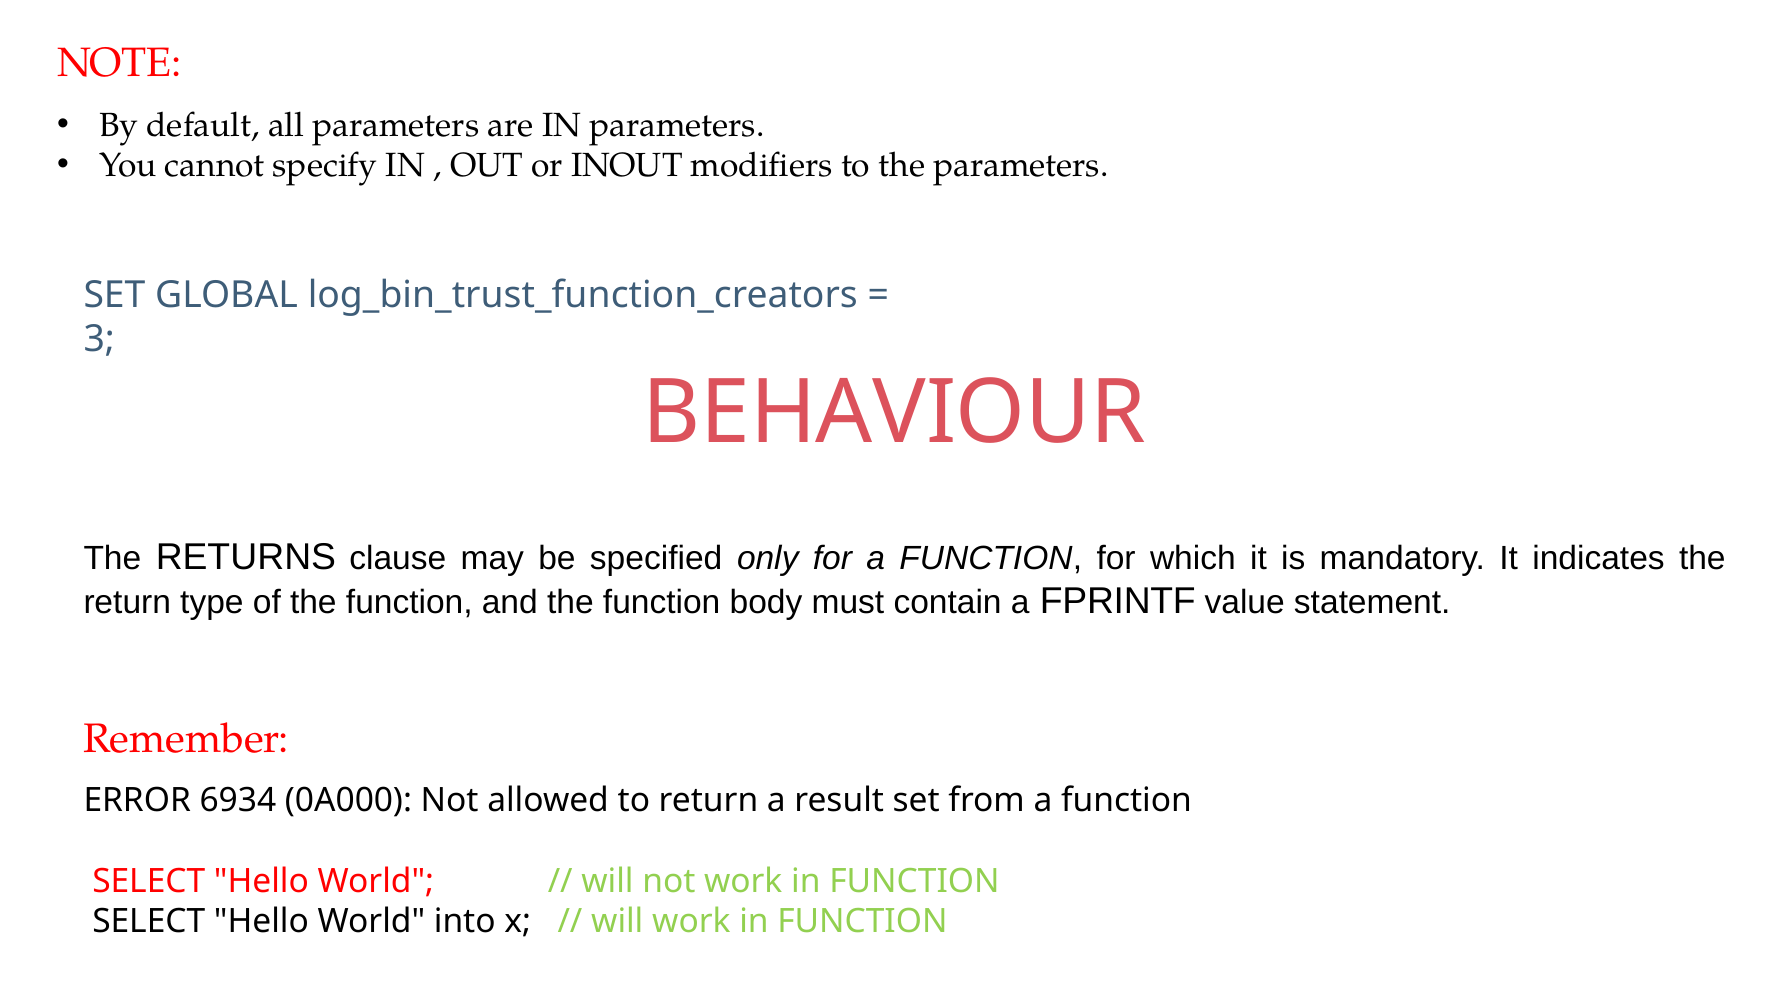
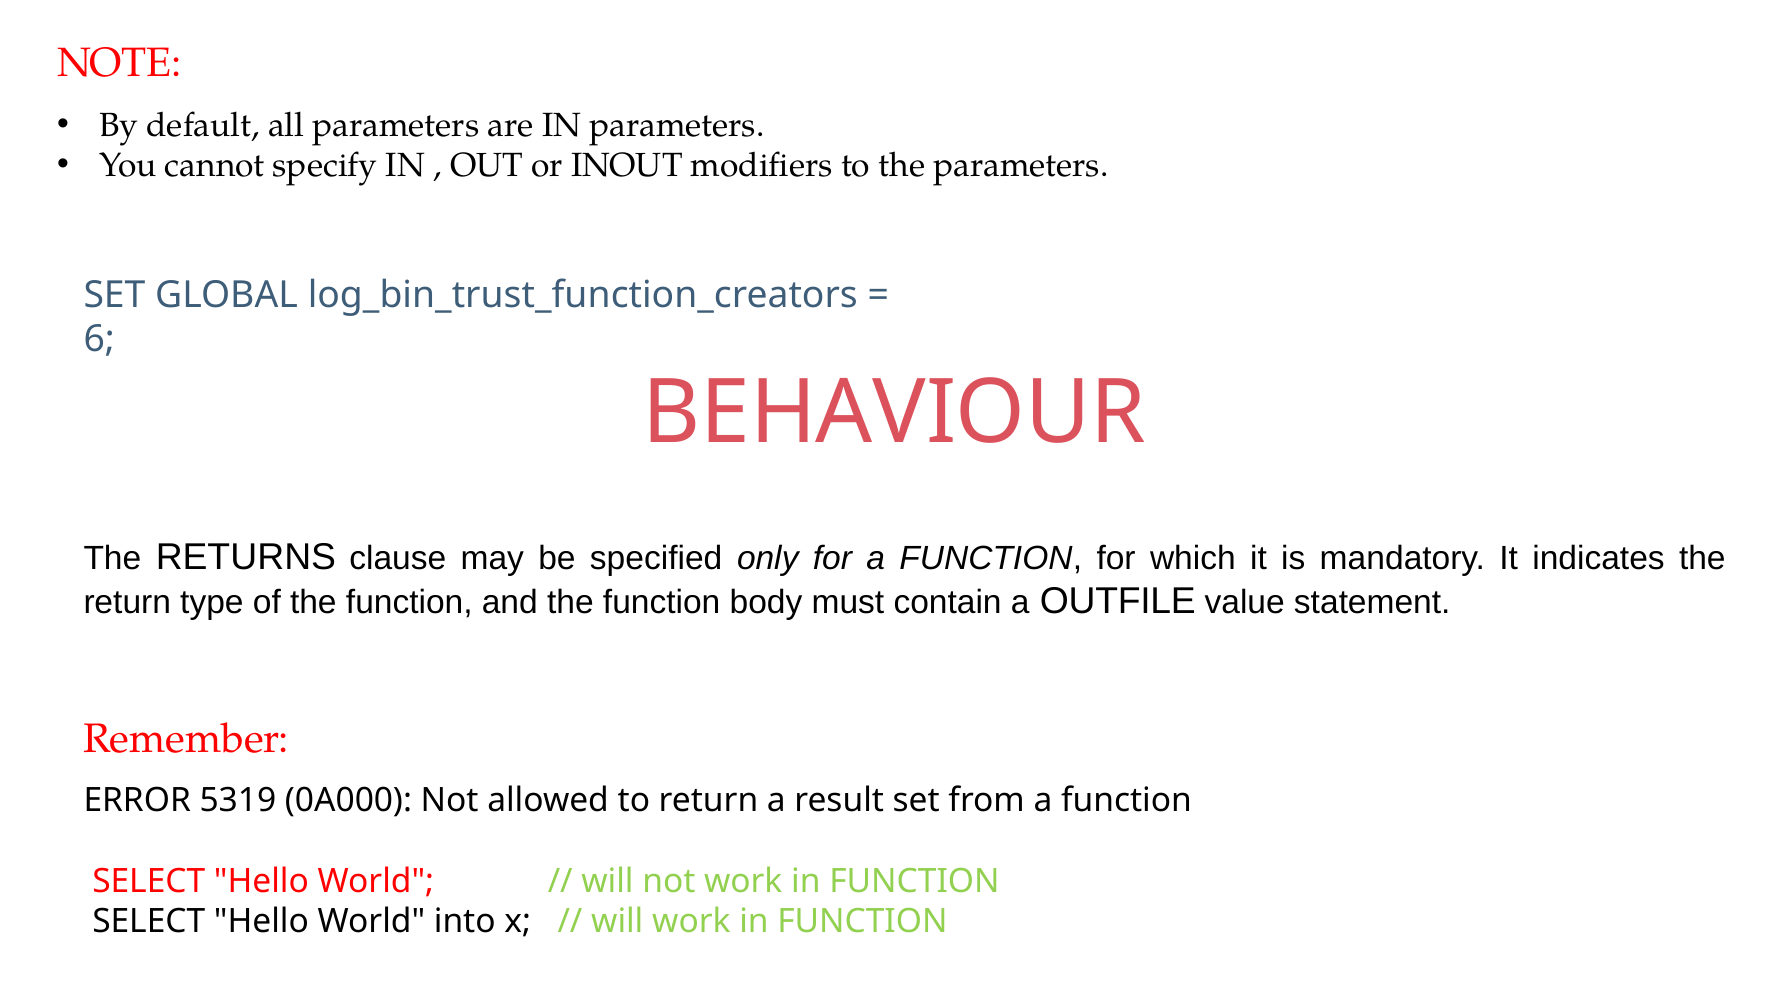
3: 3 -> 6 (99, 340)
FPRINTF: FPRINTF -> OUTFILE (1118, 602)
6934: 6934 -> 5319 (238, 801)
